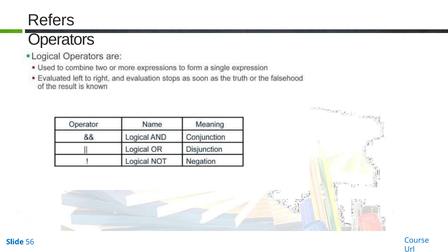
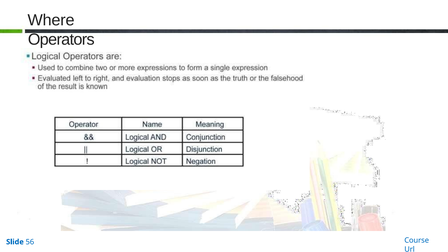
Refers: Refers -> Where (51, 20)
